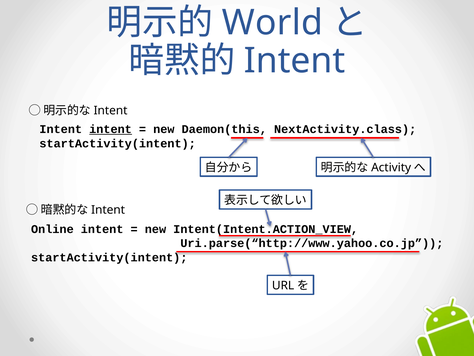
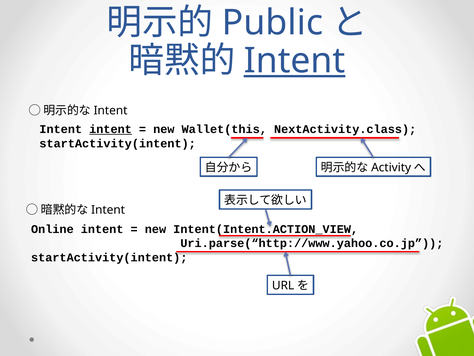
World: World -> Public (272, 23)
Intent underline: none -> present (295, 61)
Daemon(this: Daemon(this -> Wallet(this (224, 129)
